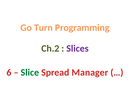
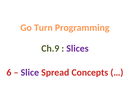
Ch.2: Ch.2 -> Ch.9 (50, 49)
Slice colour: green -> purple (30, 73)
Manager: Manager -> Concepts (90, 73)
